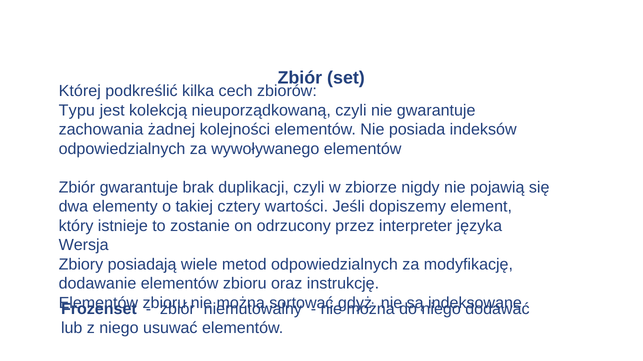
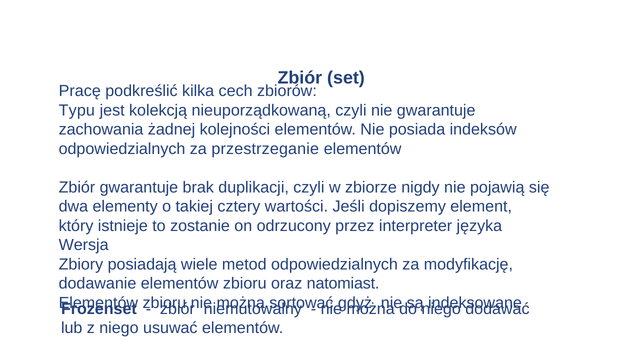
Której: Której -> Pracę (80, 91)
wywoływanego: wywoływanego -> przestrzeganie (265, 149)
instrukcję: instrukcję -> natomiast (343, 284)
